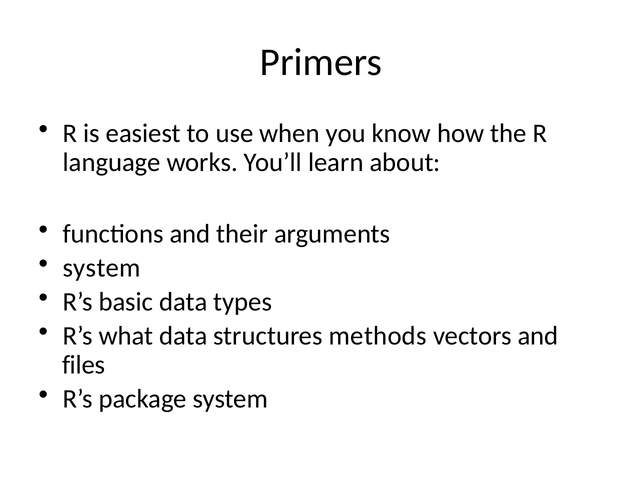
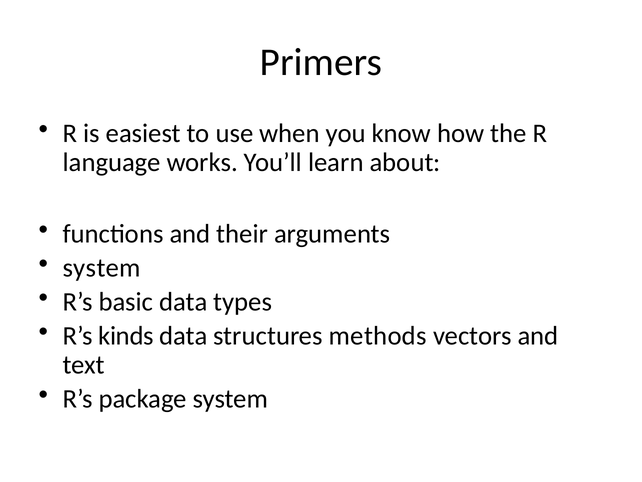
what: what -> kinds (126, 336)
files: files -> text (84, 365)
